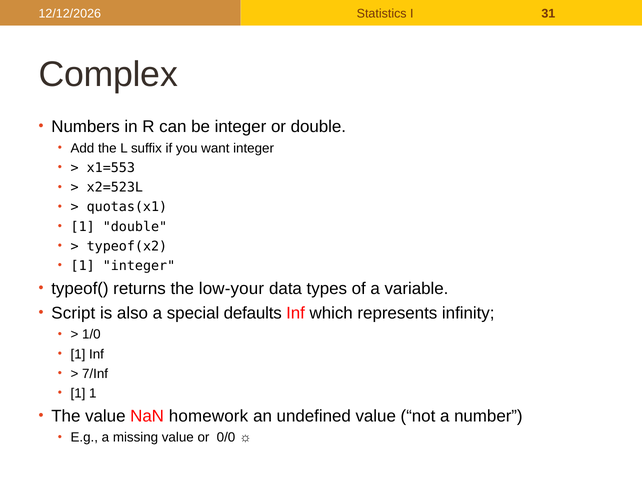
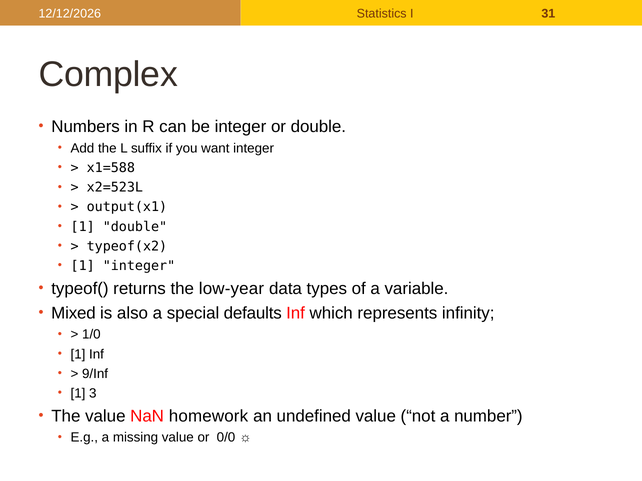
x1=553: x1=553 -> x1=588 (111, 168)
quotas(x1: quotas(x1 -> output(x1 (127, 207)
low-your: low-your -> low-year (231, 289)
Script: Script -> Mixed (73, 313)
7/Inf: 7/Inf -> 9/Inf (95, 374)
1 1: 1 -> 3 (93, 394)
